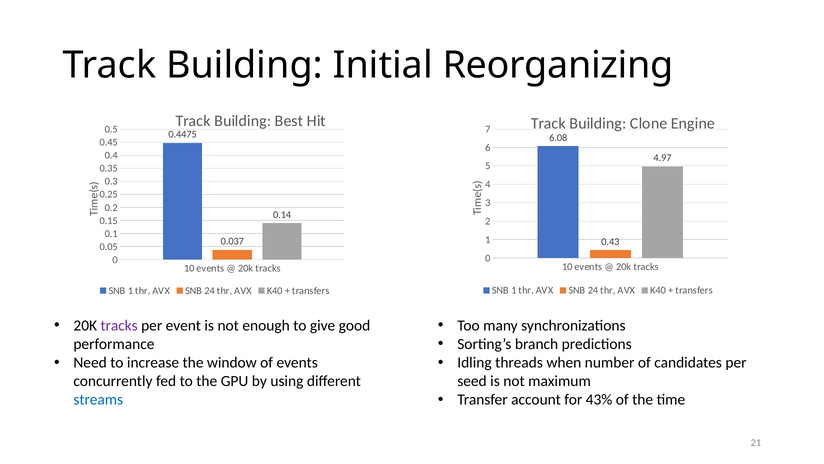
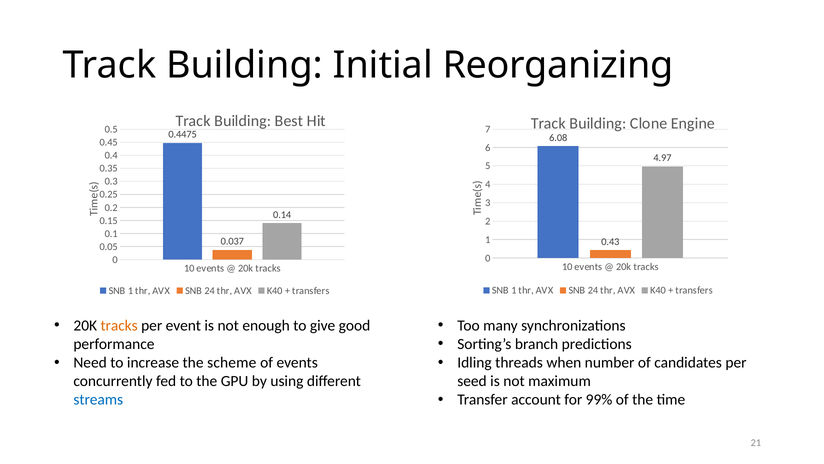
tracks colour: purple -> orange (119, 325)
window: window -> scheme (232, 362)
43%: 43% -> 99% (599, 399)
